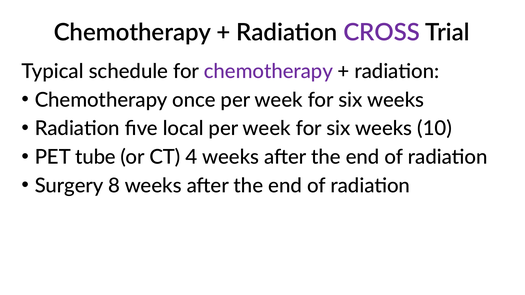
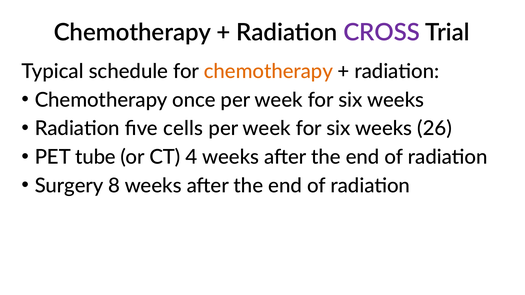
chemotherapy colour: purple -> orange (268, 71)
local: local -> cells (183, 129)
10: 10 -> 26 (435, 129)
